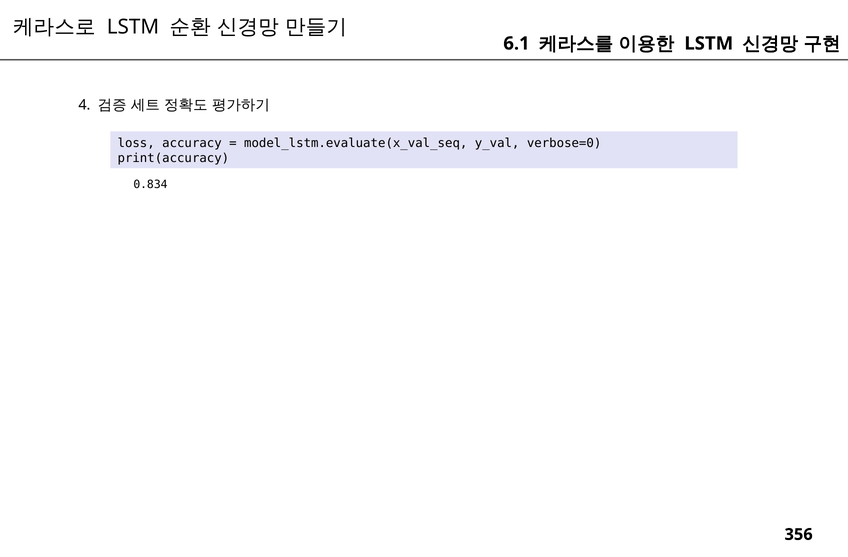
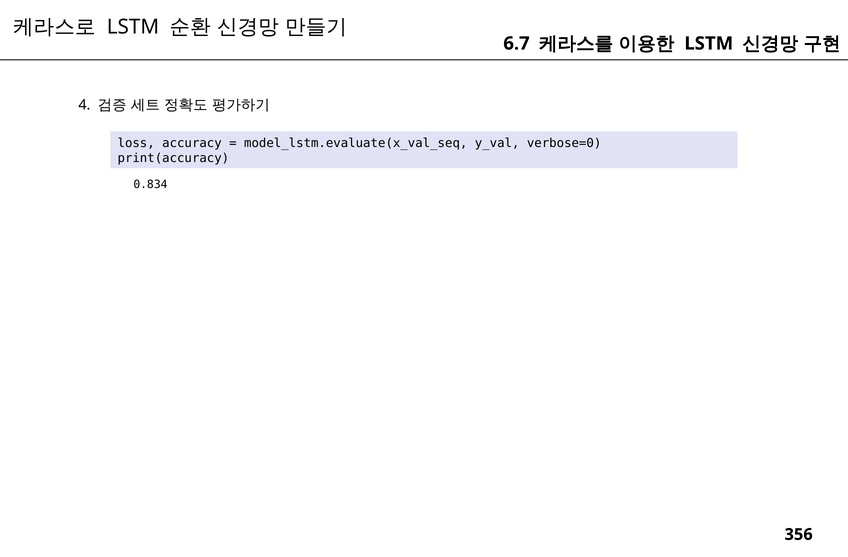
6.1: 6.1 -> 6.7 (517, 43)
